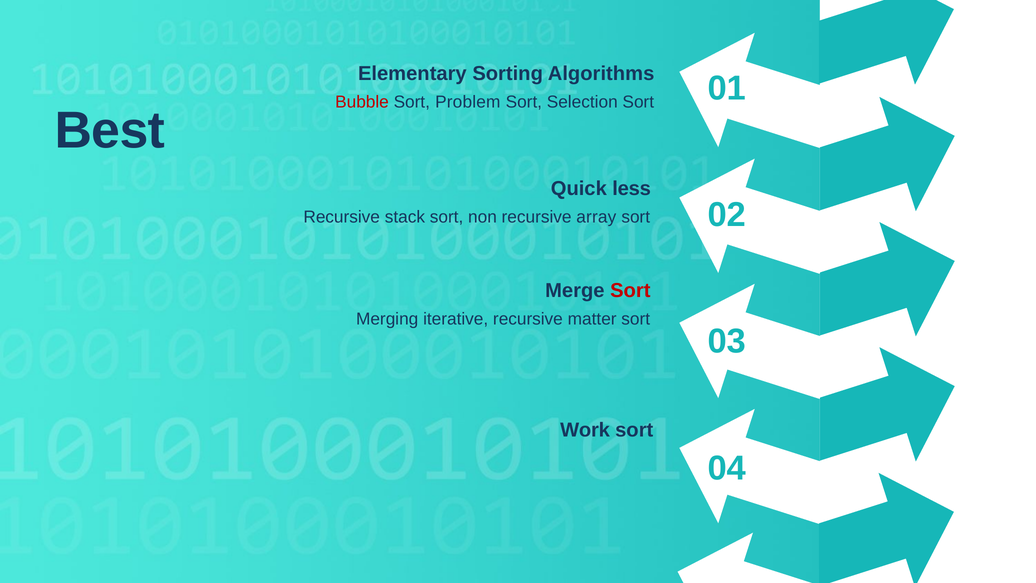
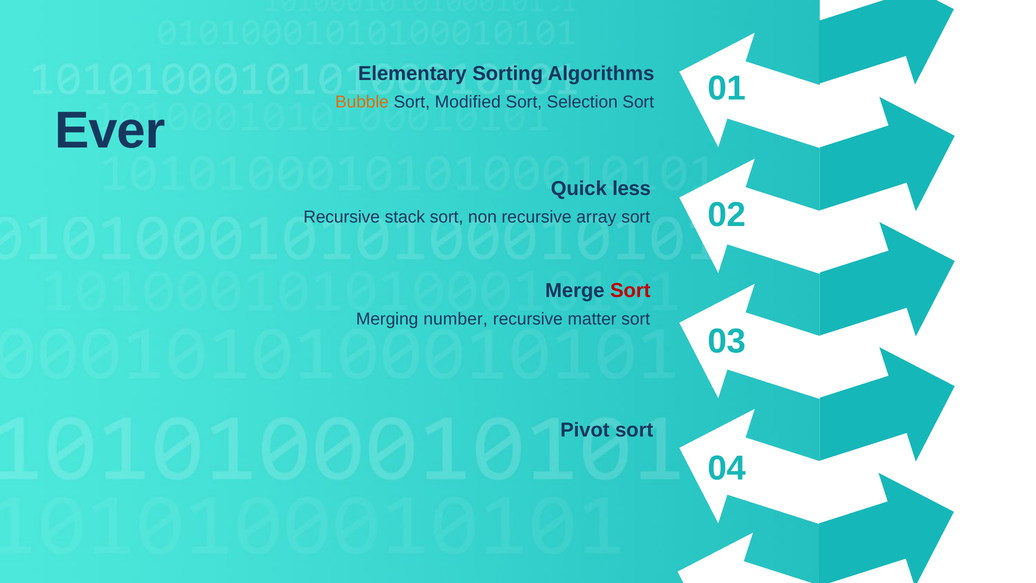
Bubble colour: red -> orange (362, 102)
Problem: Problem -> Modified (468, 102)
Best: Best -> Ever (110, 131)
iterative: iterative -> number (456, 319)
Work: Work -> Pivot (585, 430)
